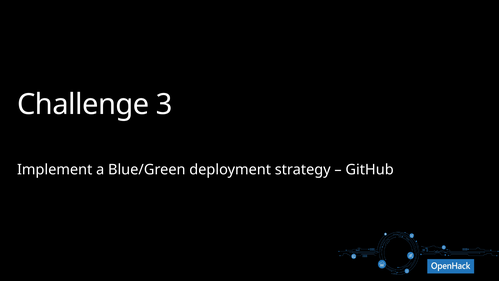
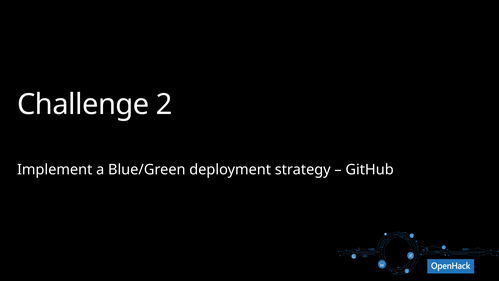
3: 3 -> 2 (164, 105)
